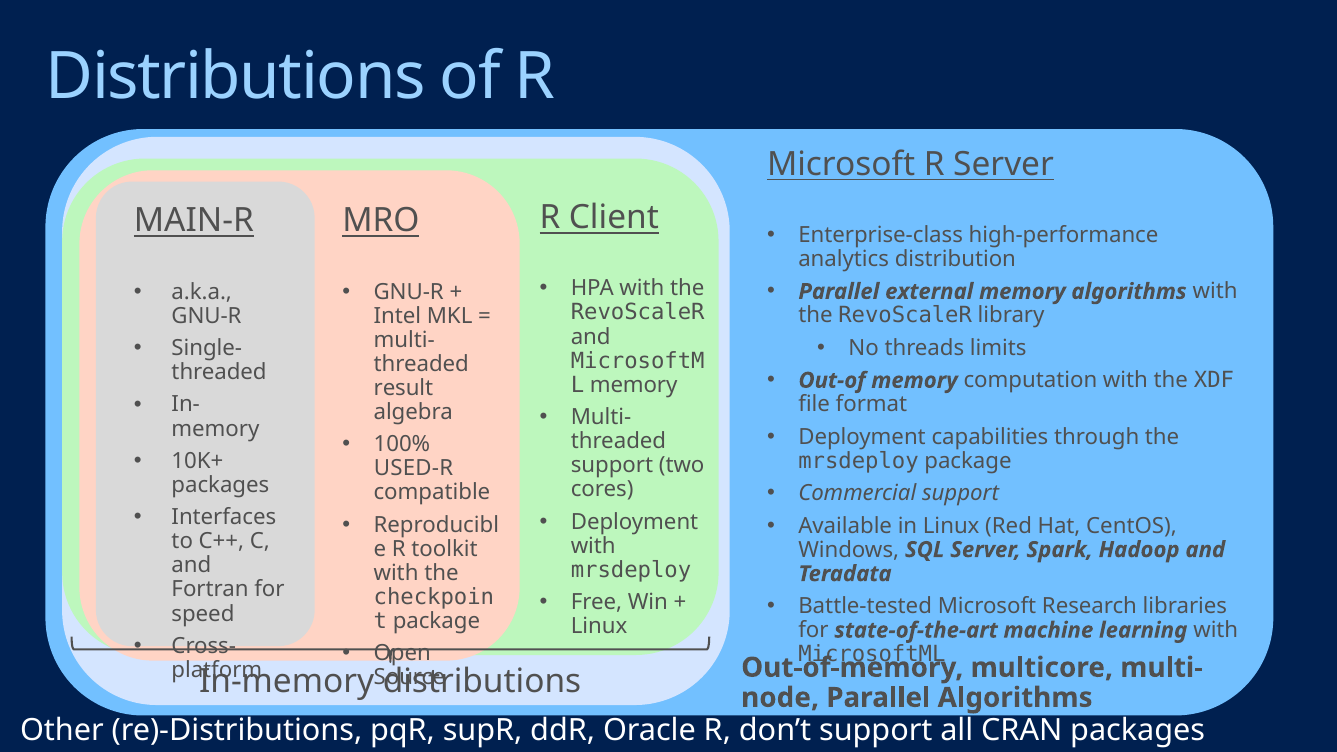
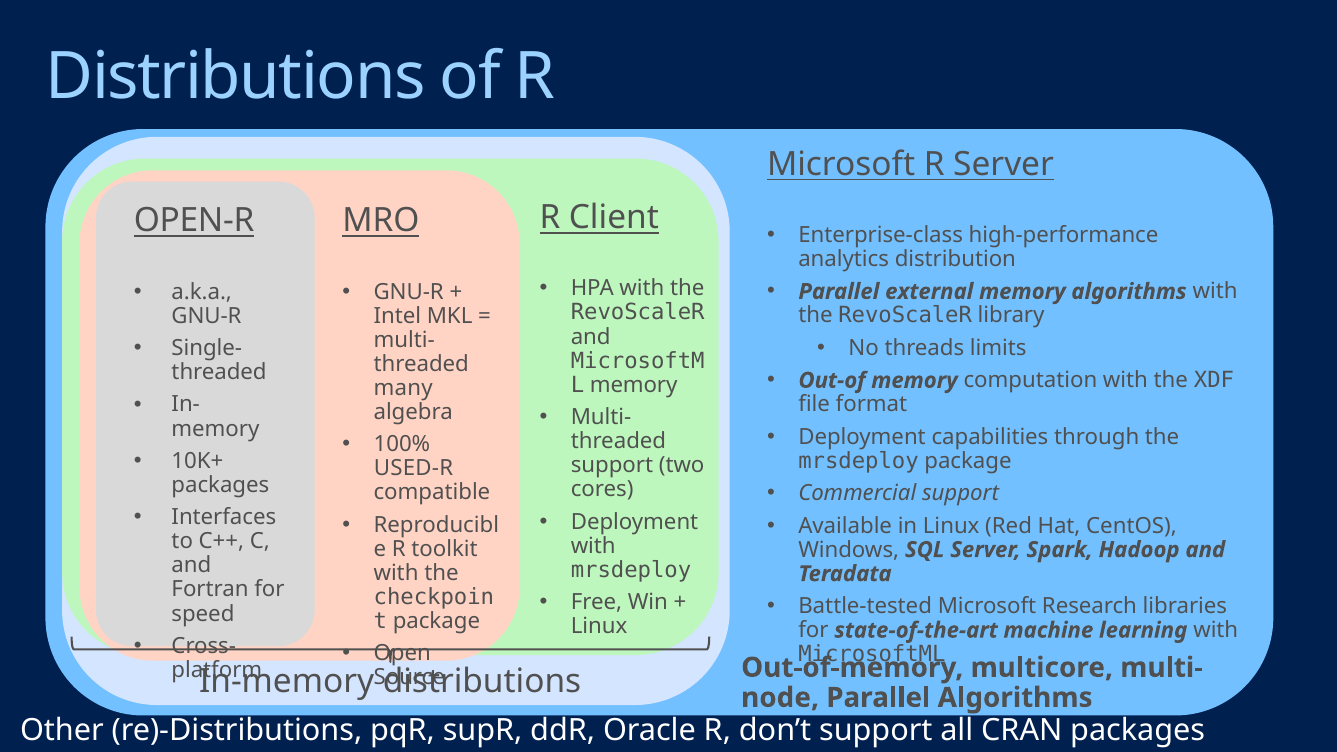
MAIN-R: MAIN-R -> OPEN-R (194, 221)
result: result -> many (403, 388)
